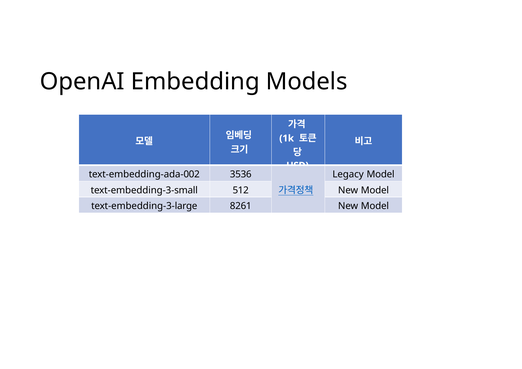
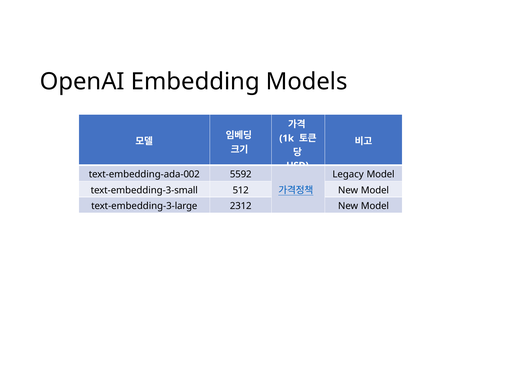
3536: 3536 -> 5592 (241, 175)
8261: 8261 -> 2312 (241, 206)
